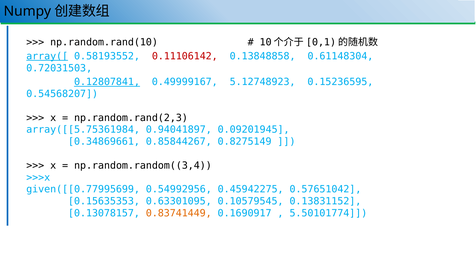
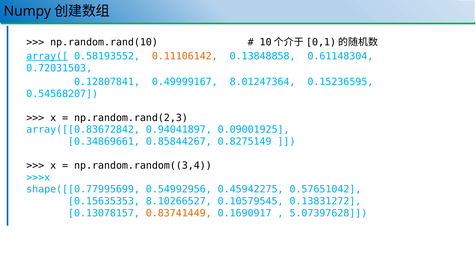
0.11106142 colour: red -> orange (185, 56)
0.12807841 underline: present -> none (107, 82)
5.12748923: 5.12748923 -> 8.01247364 (263, 82)
array([[5.75361984: array([[5.75361984 -> array([[0.83672842 (83, 130)
0.09201945: 0.09201945 -> 0.09001925 (254, 130)
given([[0.77995699: given([[0.77995699 -> shape([[0.77995699 (83, 189)
0.63301095: 0.63301095 -> 8.10266527 (179, 201)
0.13831152: 0.13831152 -> 0.13831272 (325, 201)
5.50101774: 5.50101774 -> 5.07397628 (328, 213)
